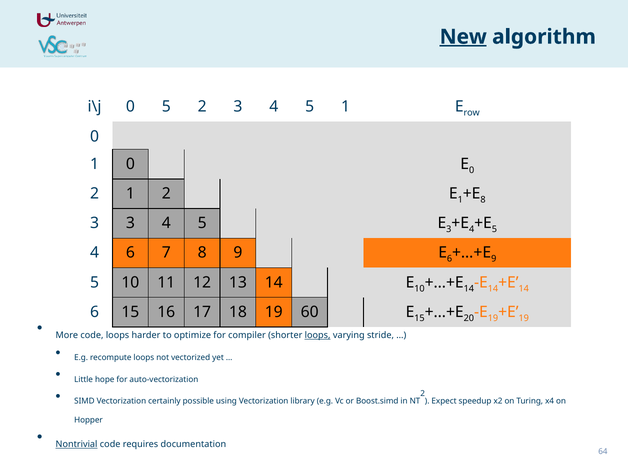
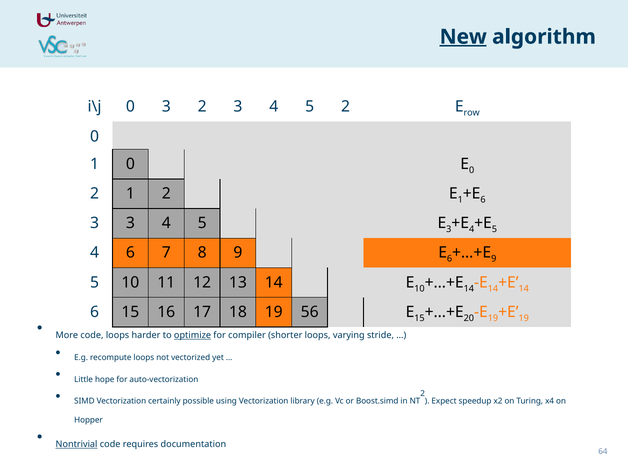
0 5: 5 -> 3 (166, 107)
5 1: 1 -> 2 (346, 107)
8: 8 -> 6 (483, 200)
60: 60 -> 56 (310, 312)
optimize underline: none -> present (193, 335)
loops underline: present -> none (318, 335)
